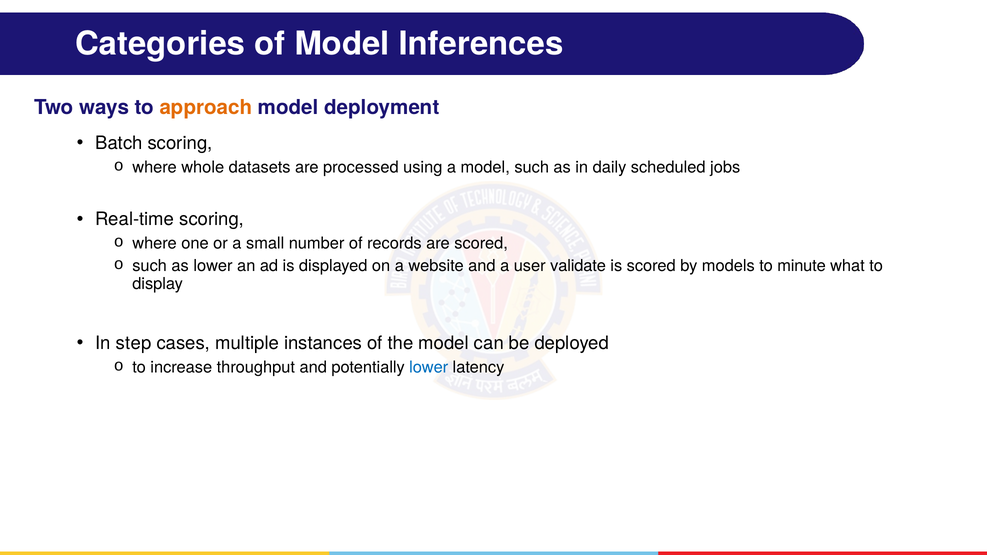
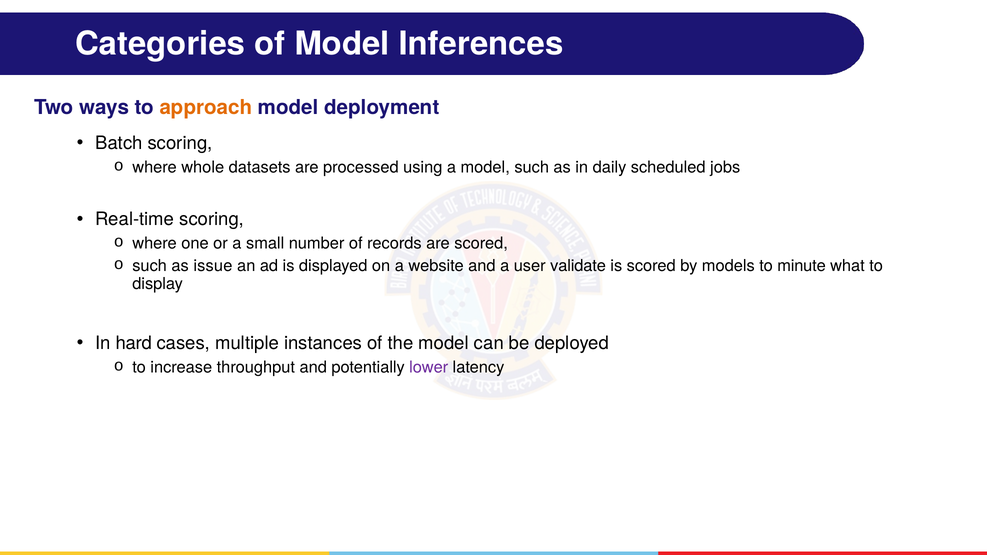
as lower: lower -> issue (213, 266)
step: step -> hard (134, 343)
lower colour: blue -> purple (429, 367)
